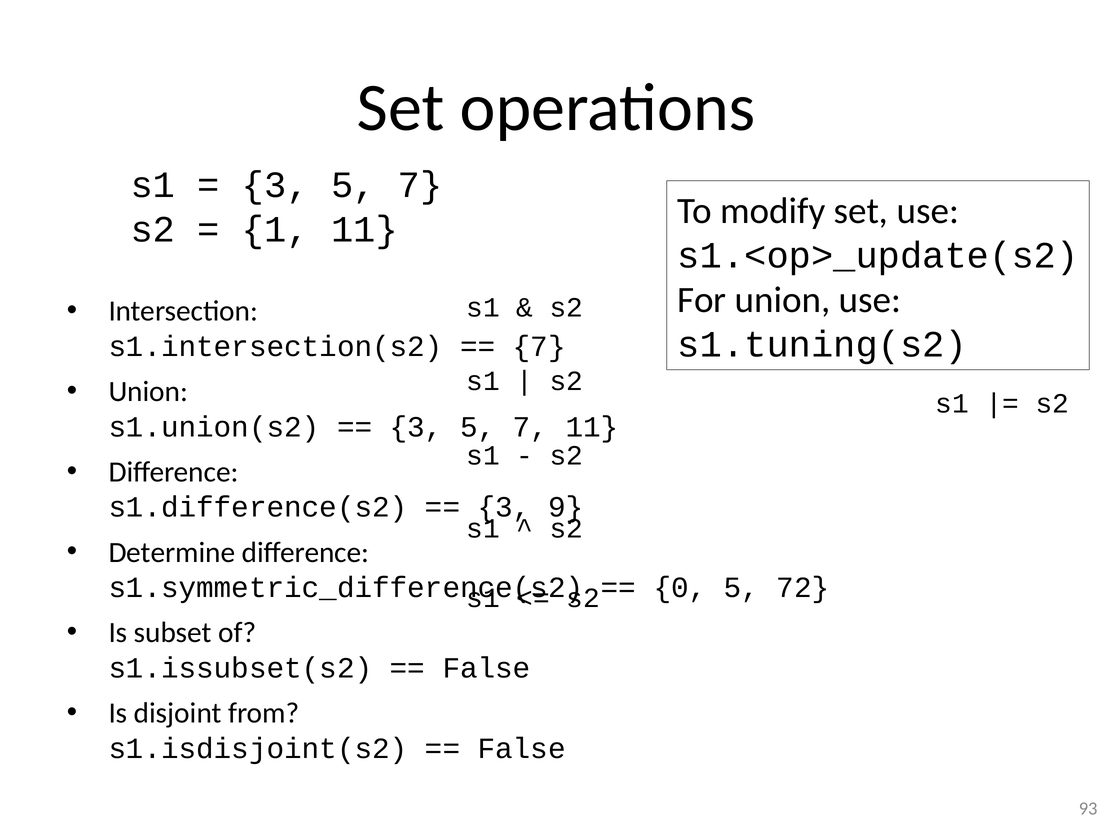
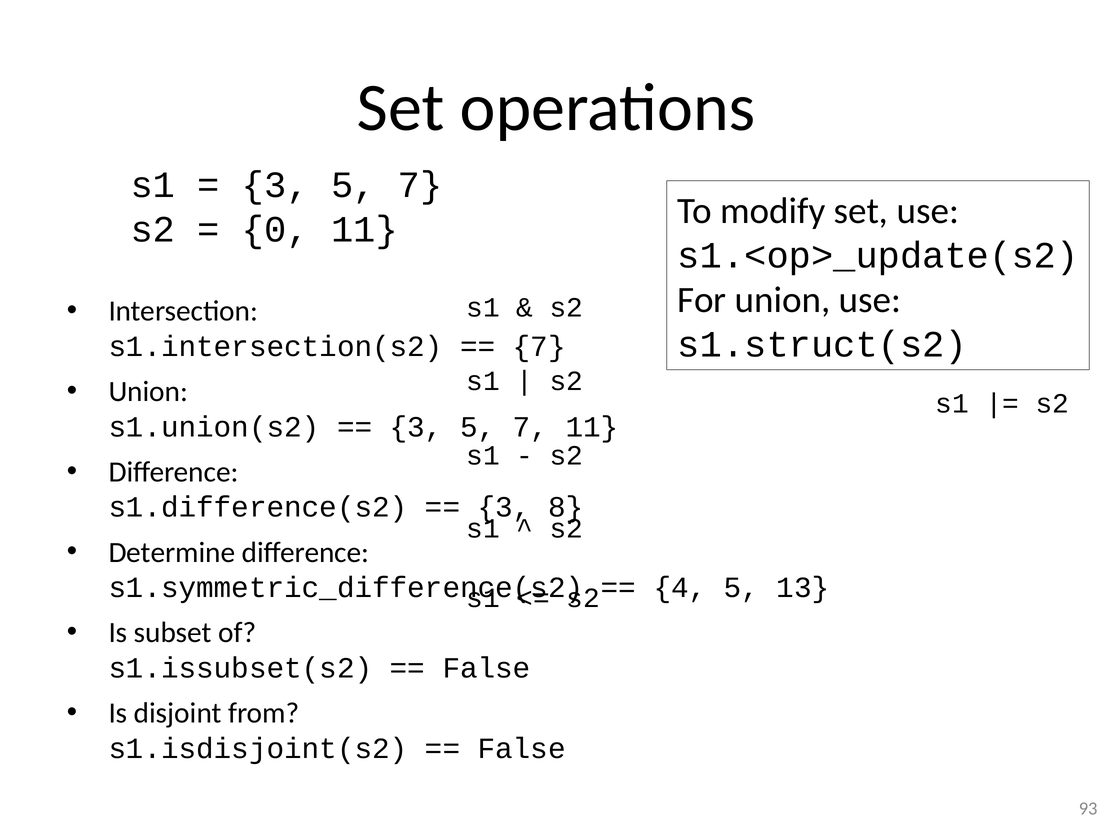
1: 1 -> 0 (275, 229)
s1.tuning(s2: s1.tuning(s2 -> s1.struct(s2 (822, 345)
9: 9 -> 8 (566, 507)
0: 0 -> 4 (680, 587)
72: 72 -> 13 (803, 587)
